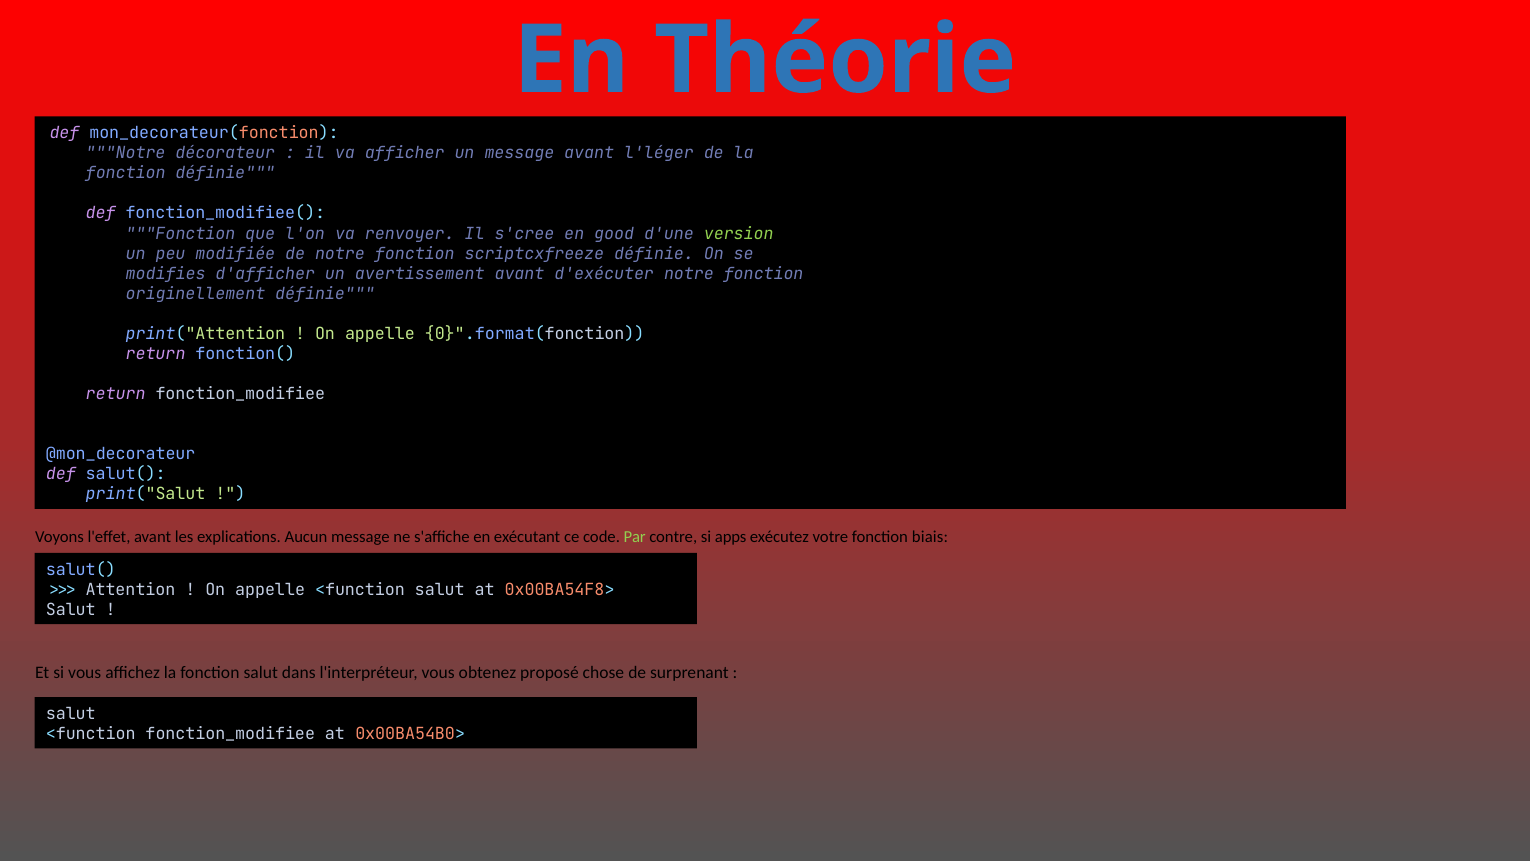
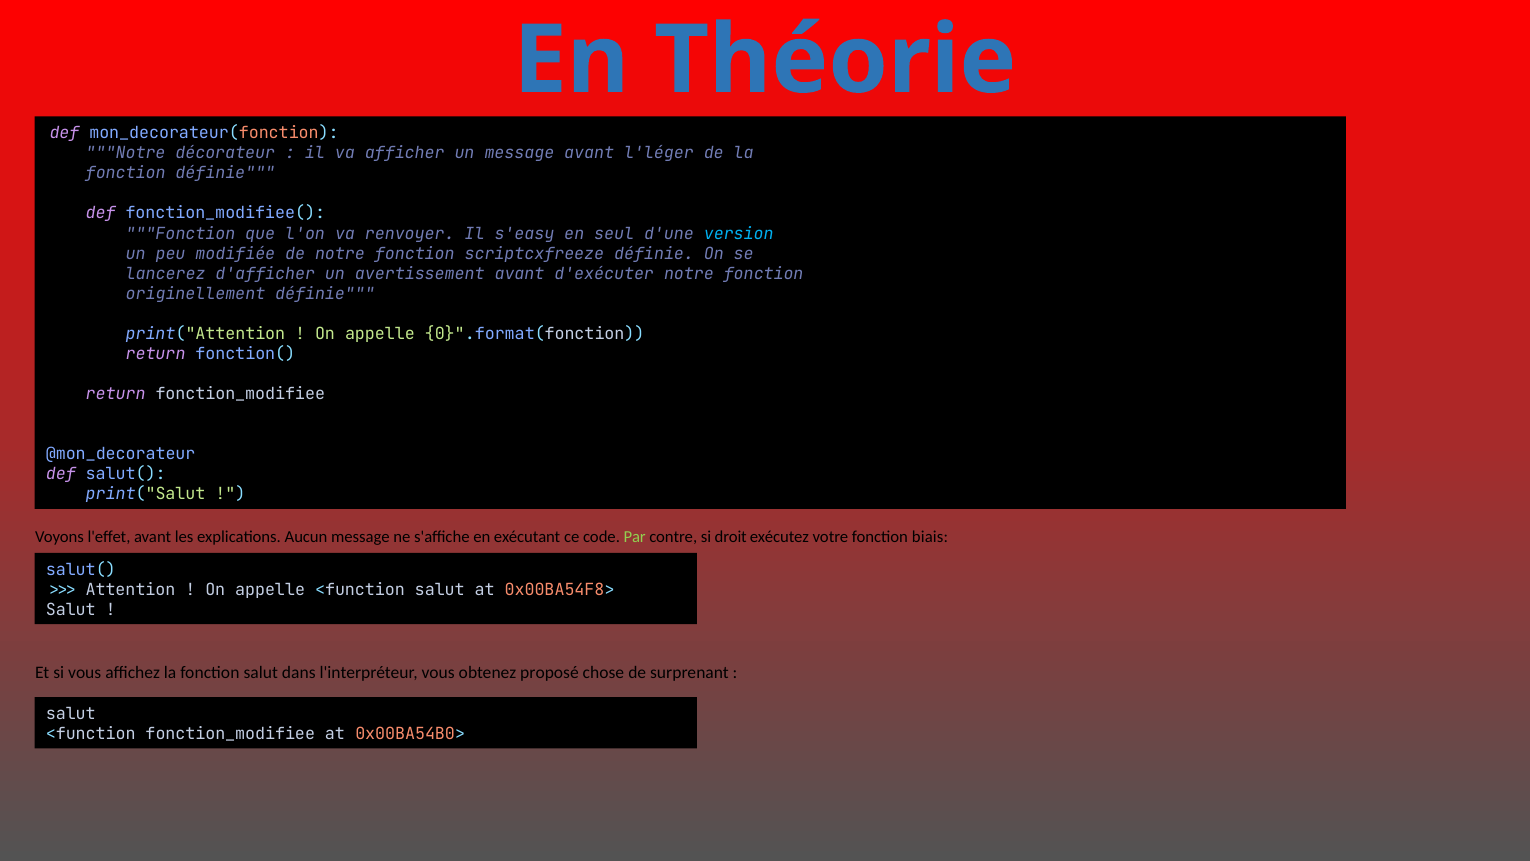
s'cree: s'cree -> s'easy (524, 233)
good: good -> seul (614, 233)
version colour: light green -> light blue (739, 233)
modifies: modifies -> lancerez (166, 274)
apps: apps -> droit (731, 537)
